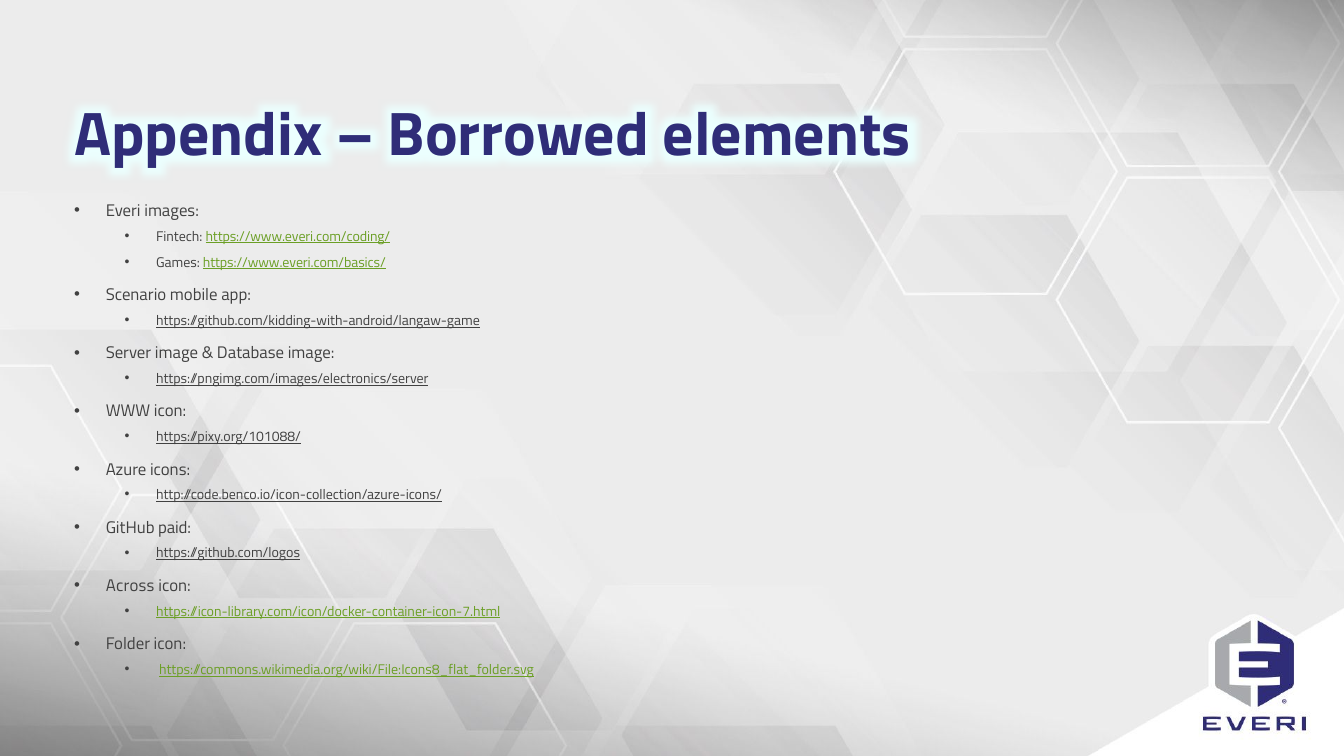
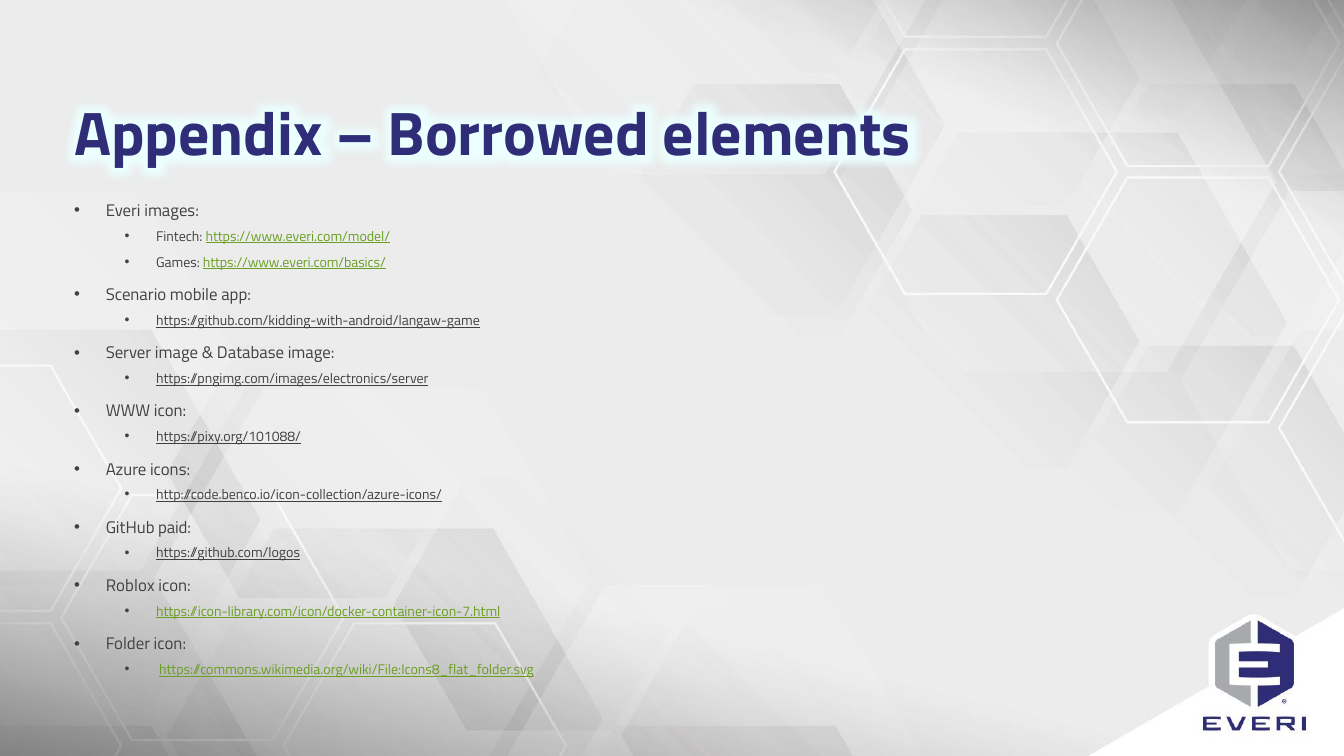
https://www.everi.com/coding/: https://www.everi.com/coding/ -> https://www.everi.com/model/ (298, 236)
Across: Across -> Roblox (130, 586)
